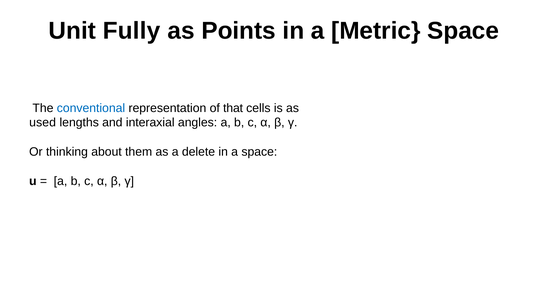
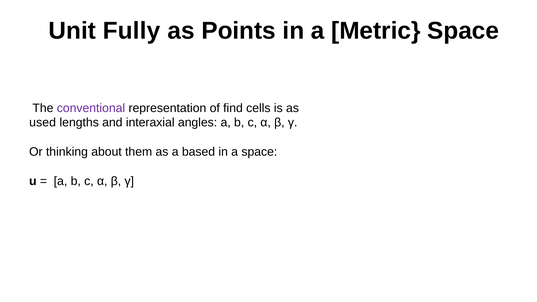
conventional colour: blue -> purple (91, 108)
that: that -> find (233, 108)
delete: delete -> based (199, 152)
